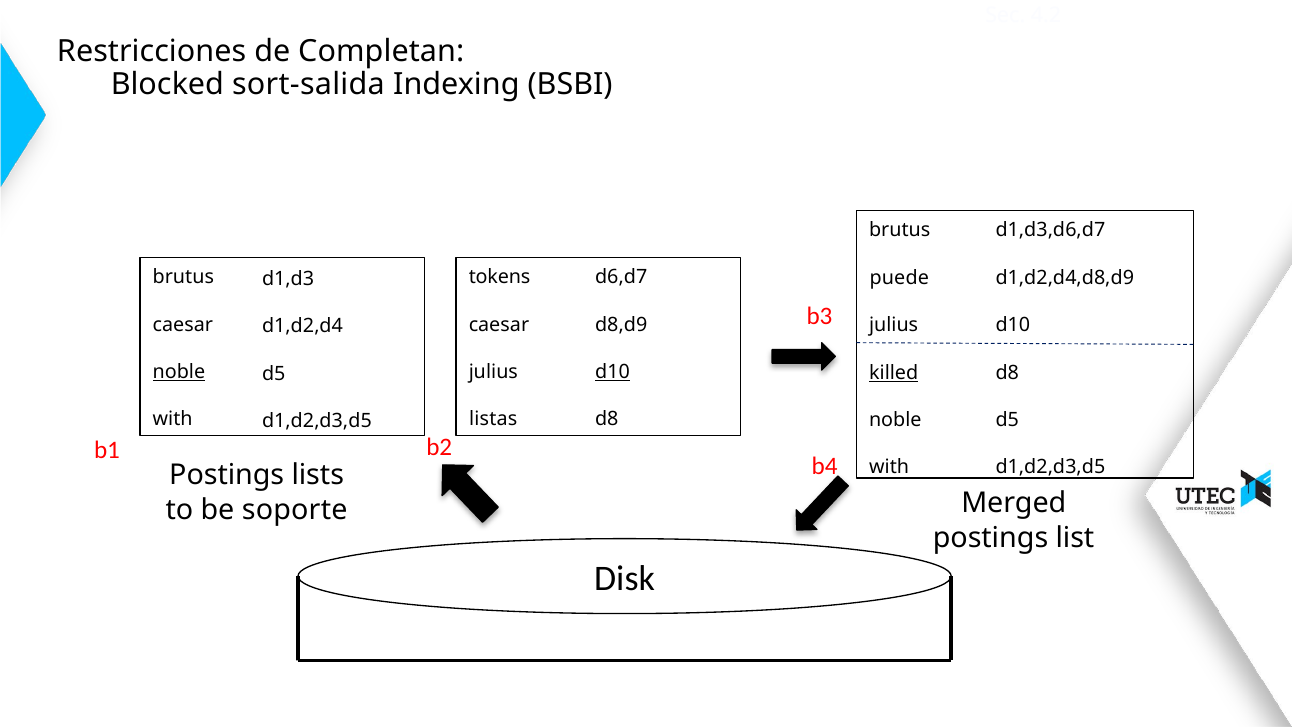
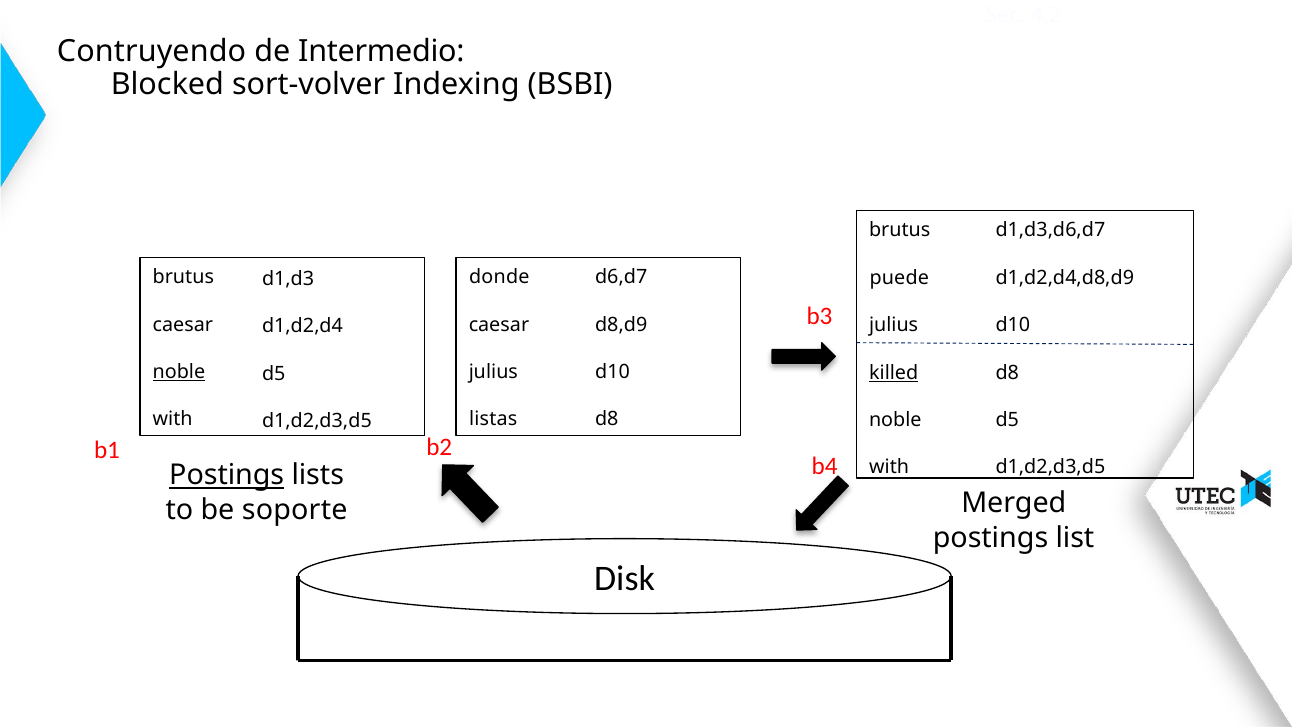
Restricciones: Restricciones -> Contruyendo (152, 52)
Completan: Completan -> Intermedio (381, 52)
sort-salida: sort-salida -> sort-volver (309, 84)
tokens: tokens -> donde (499, 277)
d10 underline: present -> none (613, 372)
Postings underline: none -> present (227, 475)
